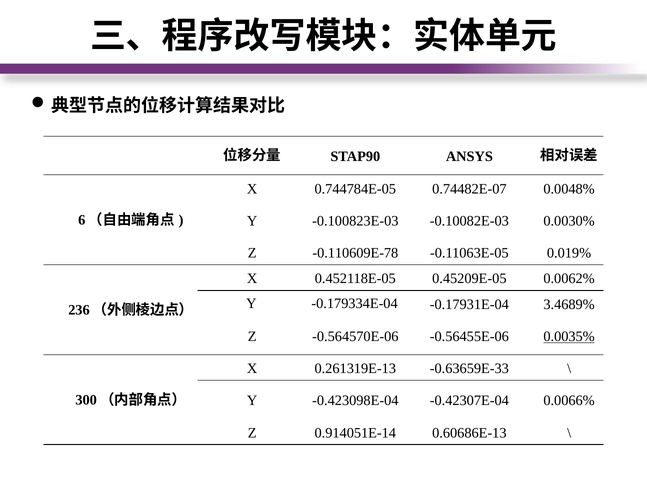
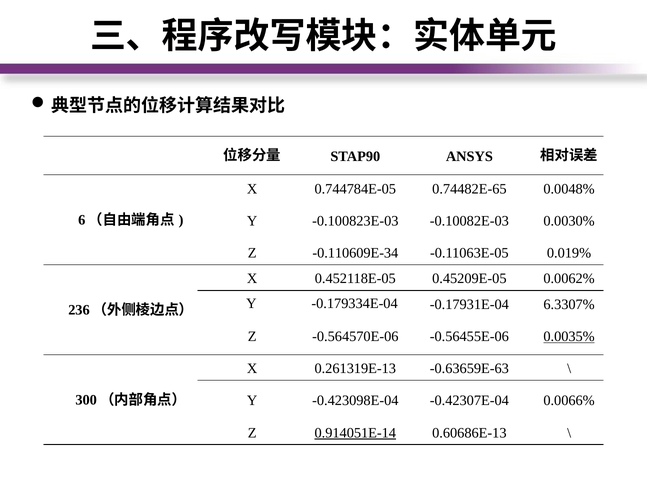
0.74482E-07: 0.74482E-07 -> 0.74482E-65 (469, 189)
-0.110609E-78: -0.110609E-78 -> -0.110609E-34 (355, 253)
3.4689%: 3.4689% -> 6.3307% (569, 304)
-0.63659E-33: -0.63659E-33 -> -0.63659E-63 (469, 368)
0.914051E-14 underline: none -> present (355, 432)
